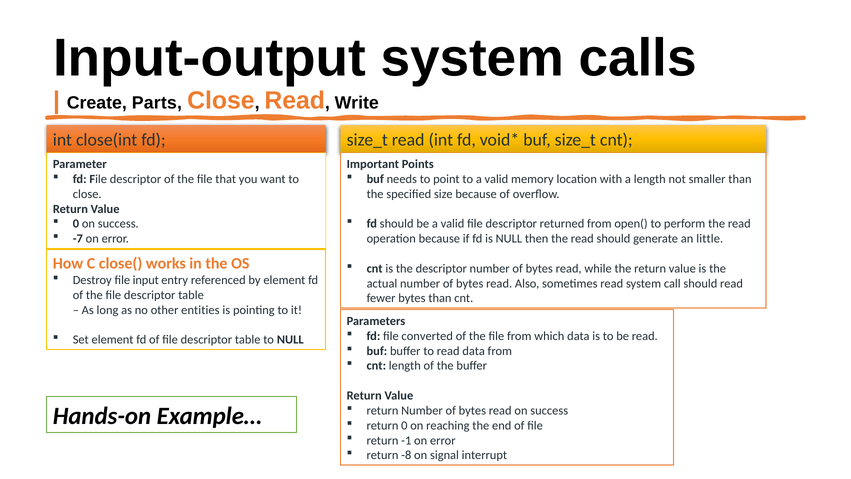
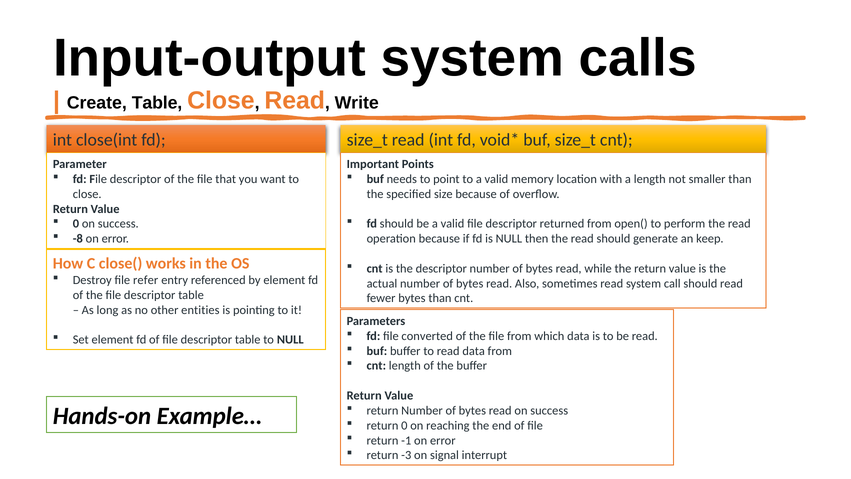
Create Parts: Parts -> Table (157, 103)
-7: -7 -> -8 (78, 239)
little: little -> keep (710, 239)
input: input -> refer (146, 280)
-8: -8 -> -3 (406, 455)
